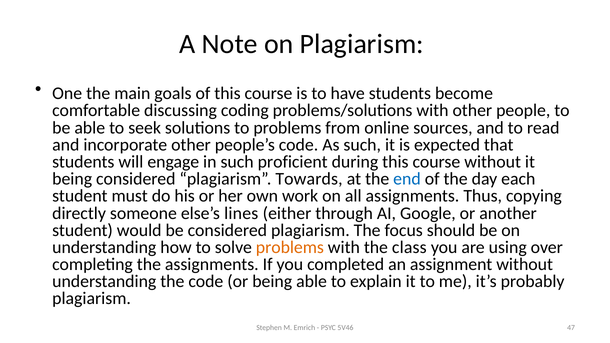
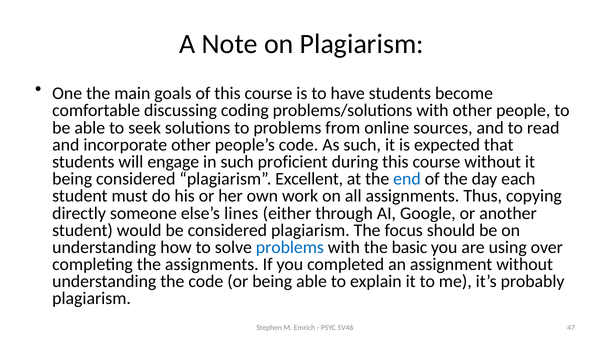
Towards: Towards -> Excellent (309, 179)
problems colour: orange -> blue (290, 247)
class: class -> basic (410, 247)
